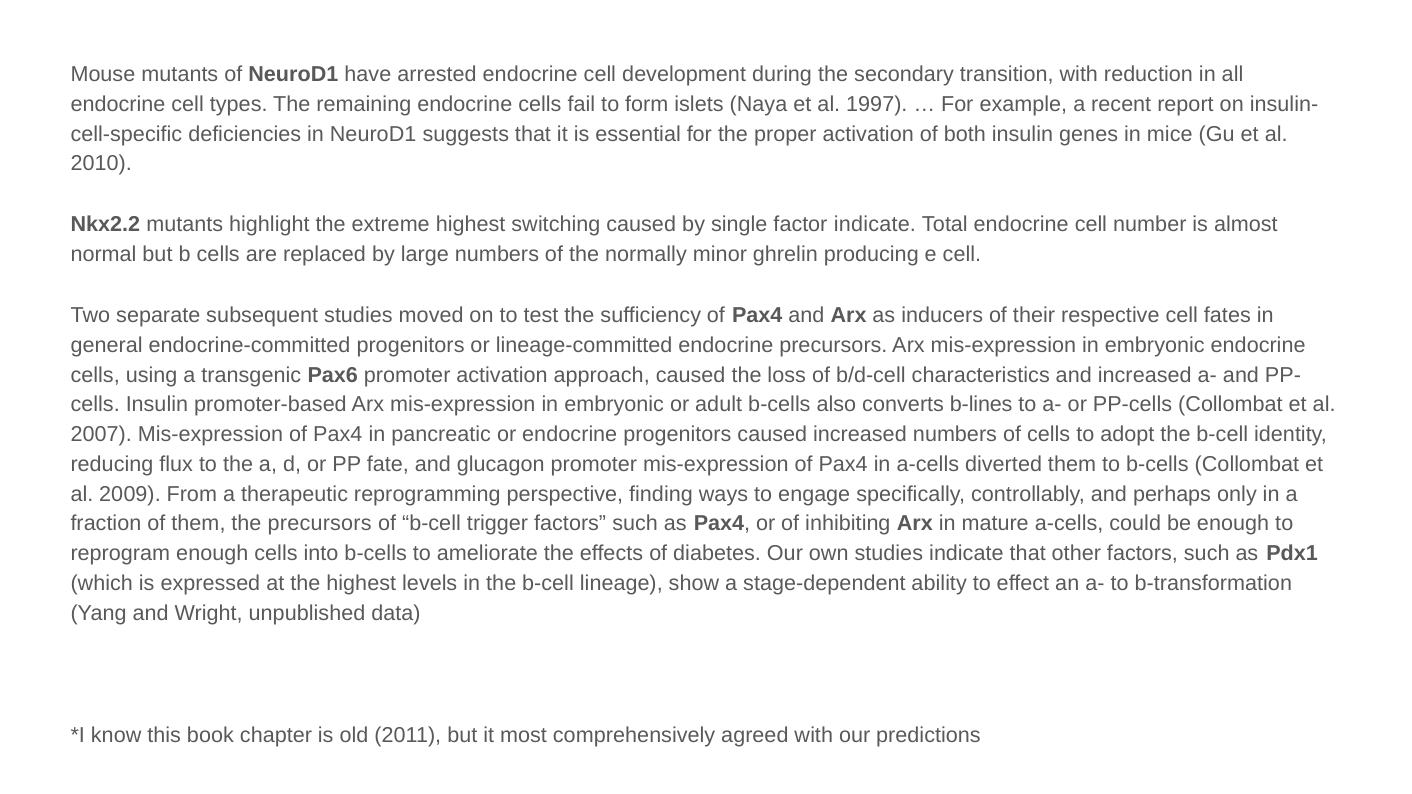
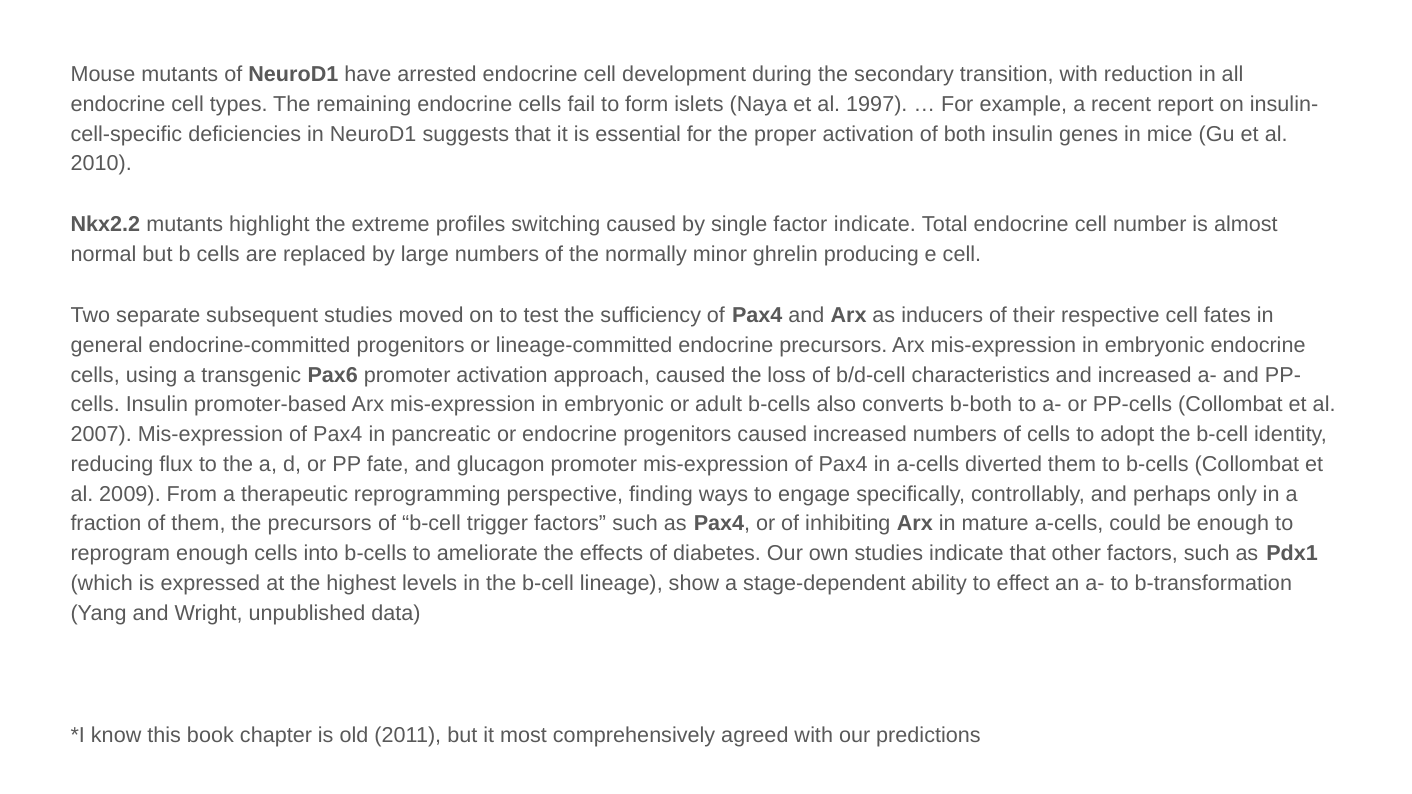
extreme highest: highest -> profiles (471, 225)
b-lines: b-lines -> b-both (981, 405)
